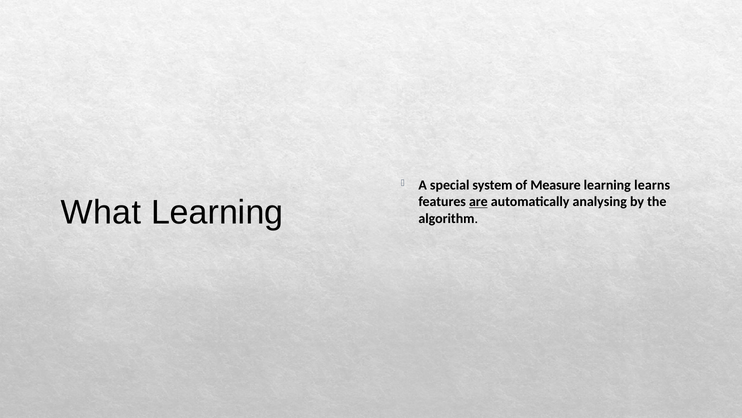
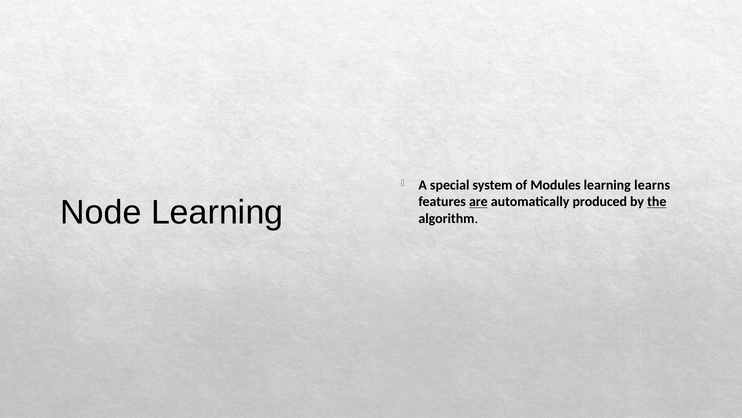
Measure: Measure -> Modules (556, 185)
analysing: analysing -> produced (600, 201)
the underline: none -> present (657, 201)
What: What -> Node (101, 212)
